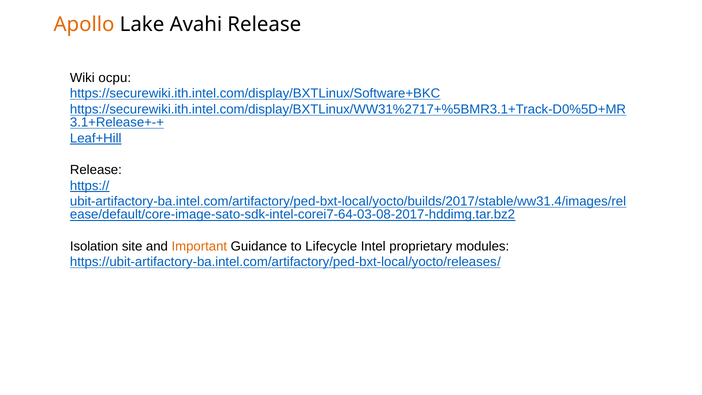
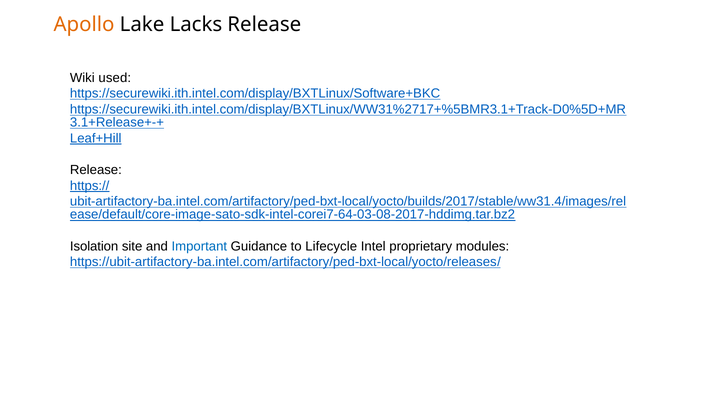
Avahi: Avahi -> Lacks (196, 25)
ocpu: ocpu -> used (115, 78)
Important colour: orange -> blue (199, 246)
